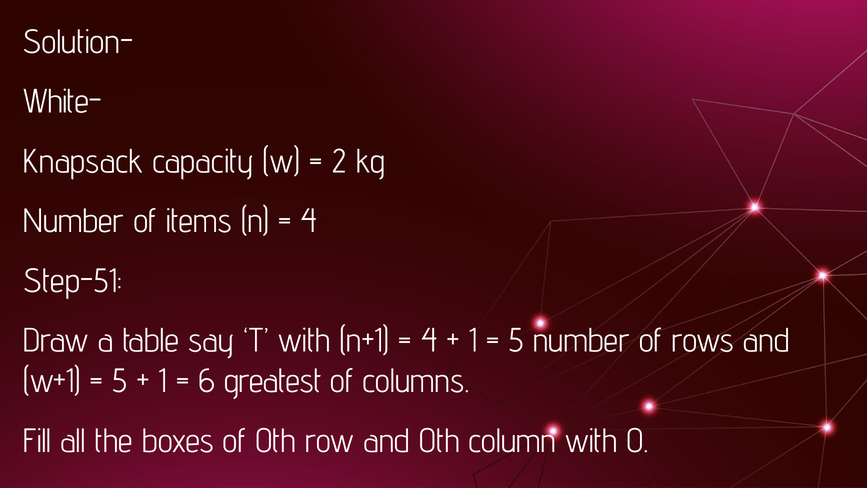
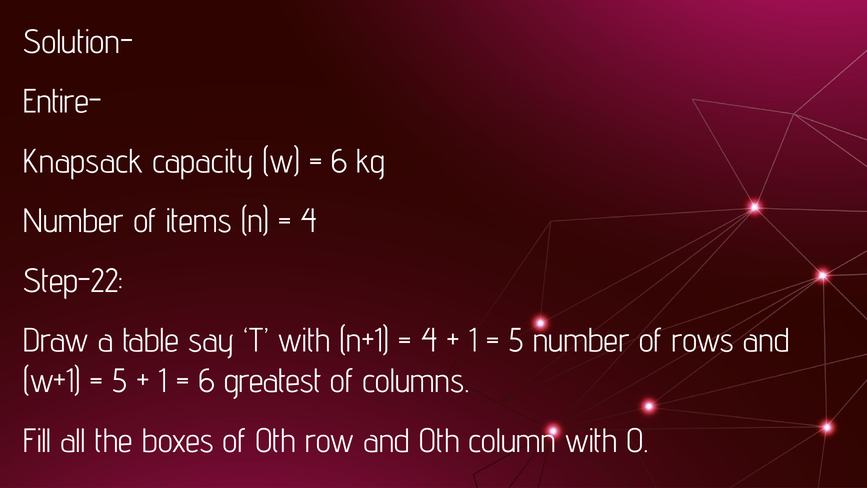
White-: White- -> Entire- (63, 102)
2: 2 -> 6 (339, 161)
Step-51: Step-51 -> Step-22 (73, 281)
